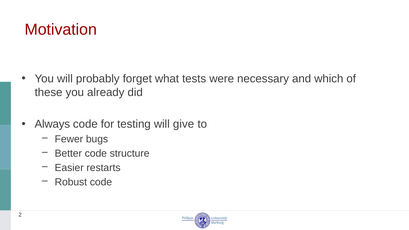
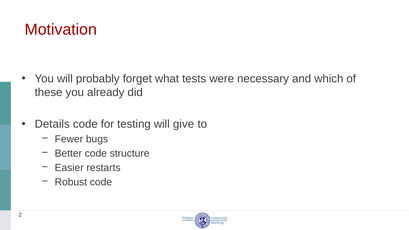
Always: Always -> Details (52, 124)
